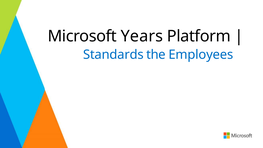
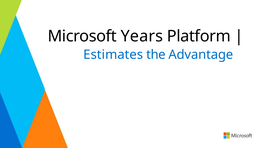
Standards: Standards -> Estimates (113, 55)
Employees: Employees -> Advantage (201, 55)
